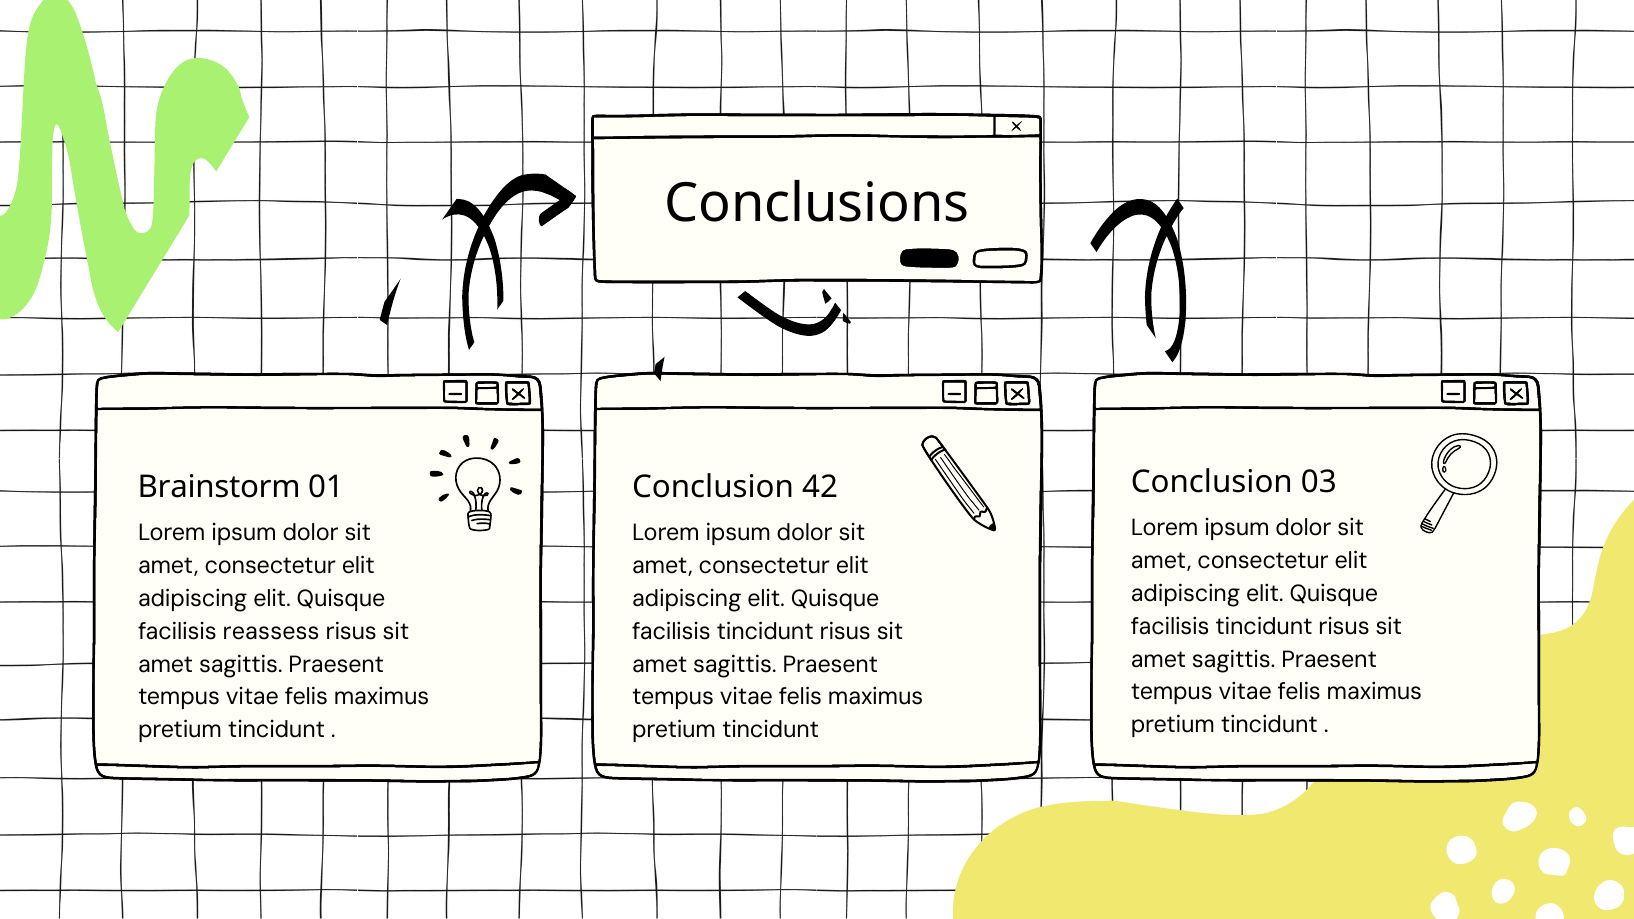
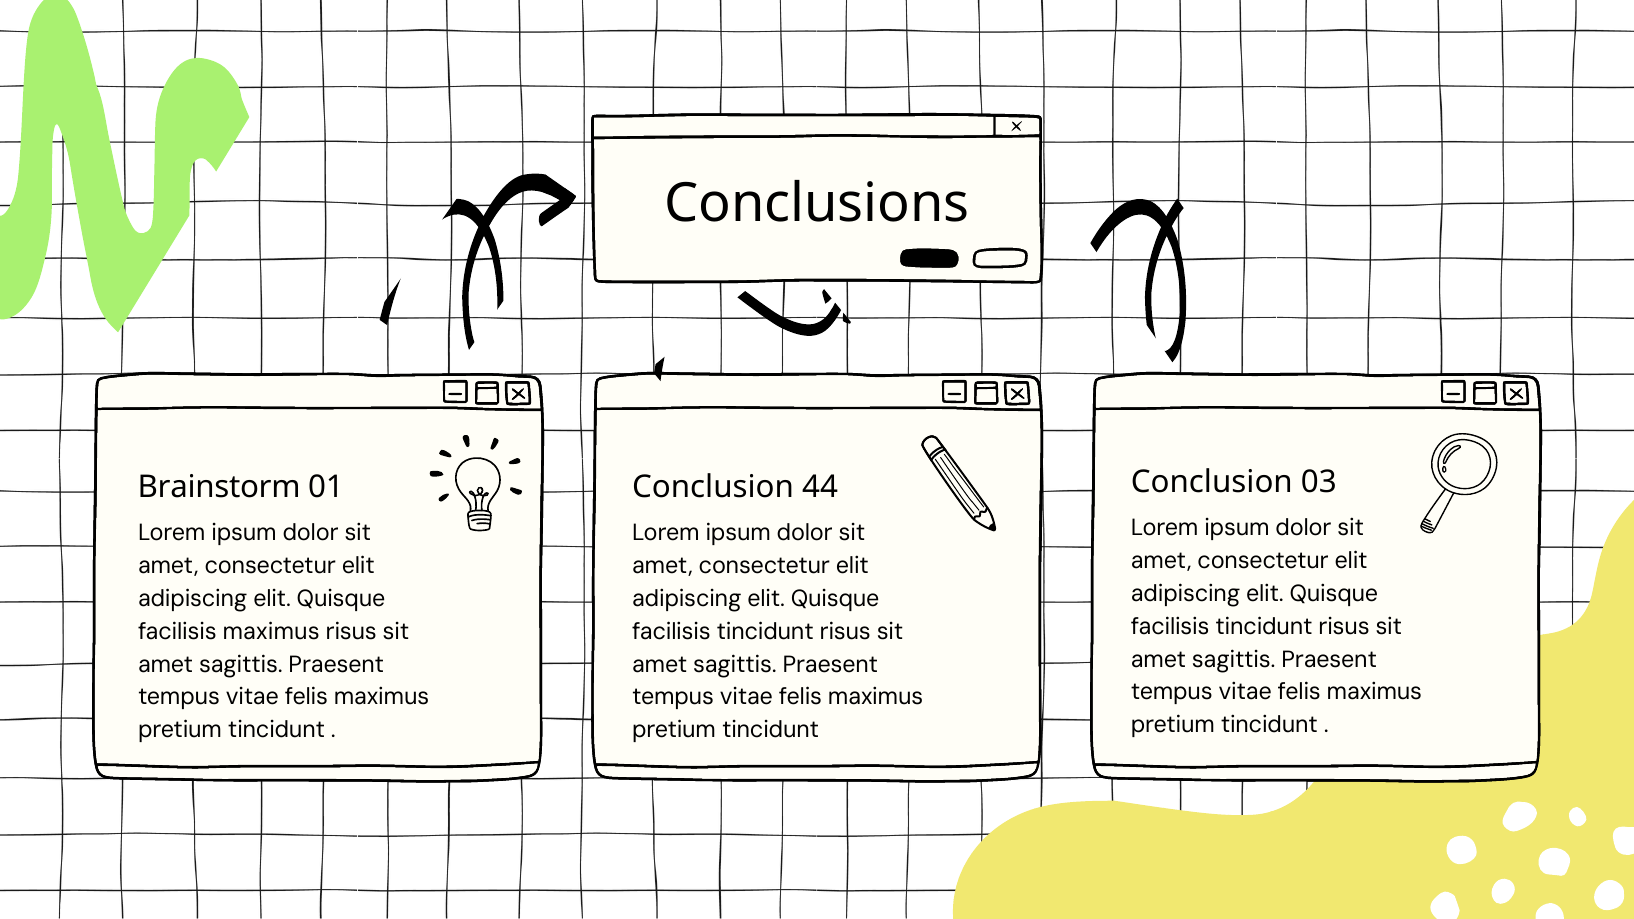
42: 42 -> 44 (820, 487)
facilisis reassess: reassess -> maximus (271, 632)
